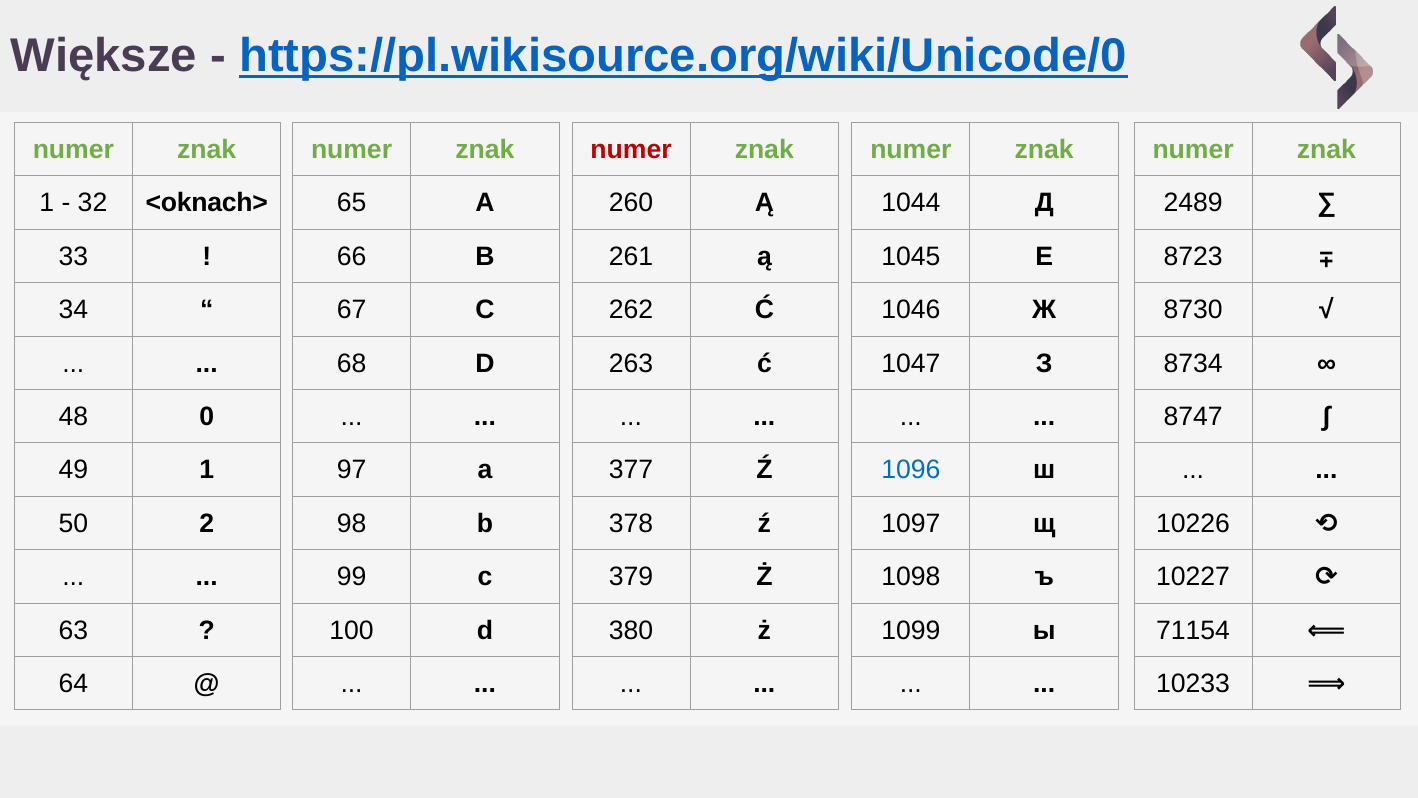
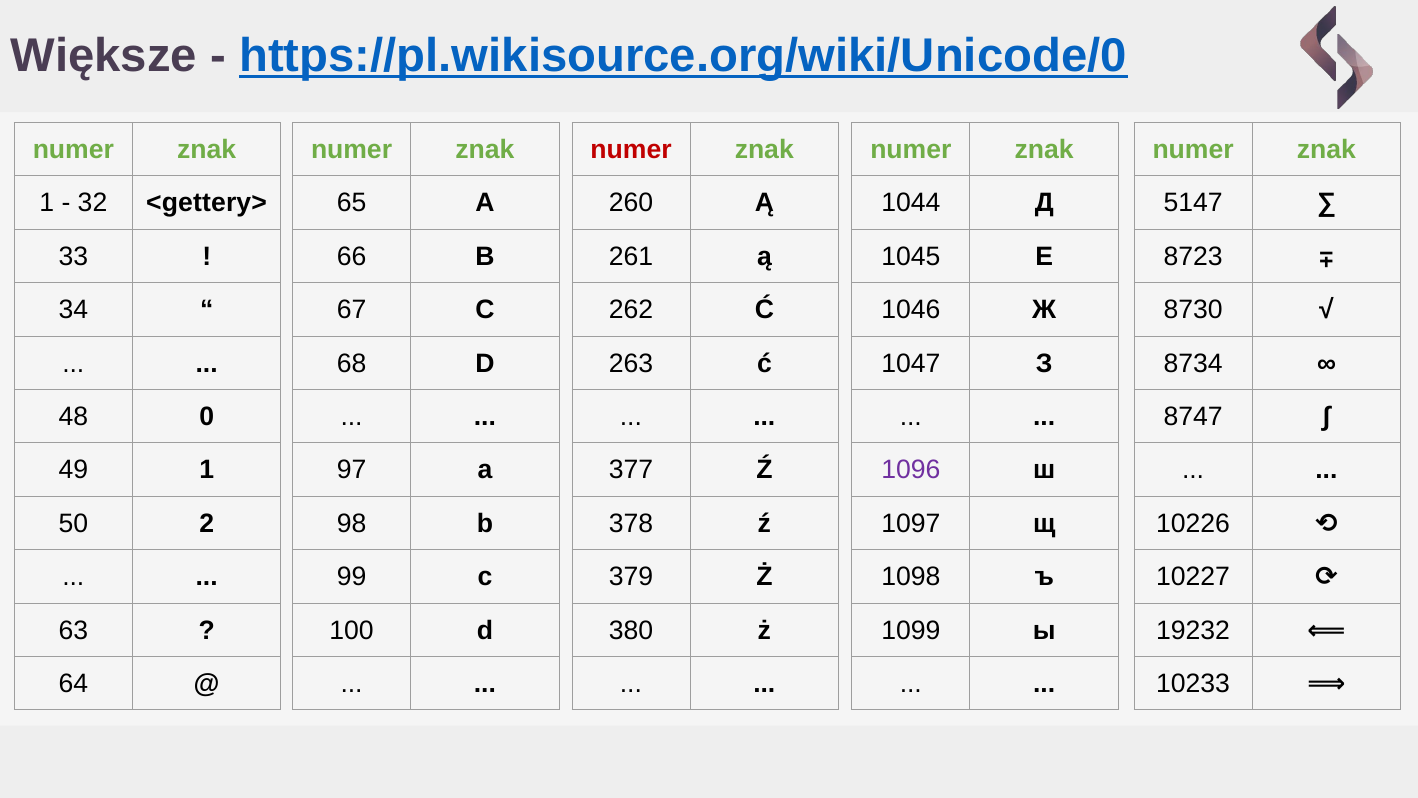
<oknach>: <oknach> -> <gettery> (207, 203)
2489: 2489 -> 5147 (1193, 203)
1096 colour: blue -> purple (911, 470)
71154: 71154 -> 19232 (1193, 630)
